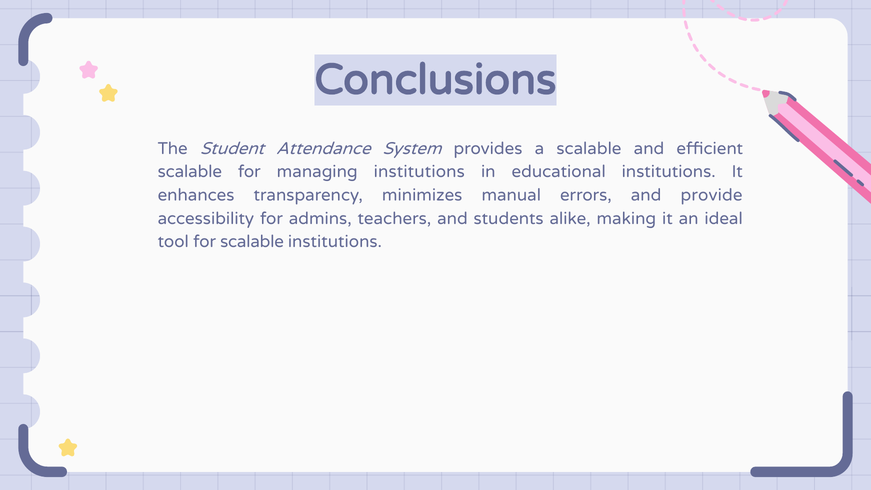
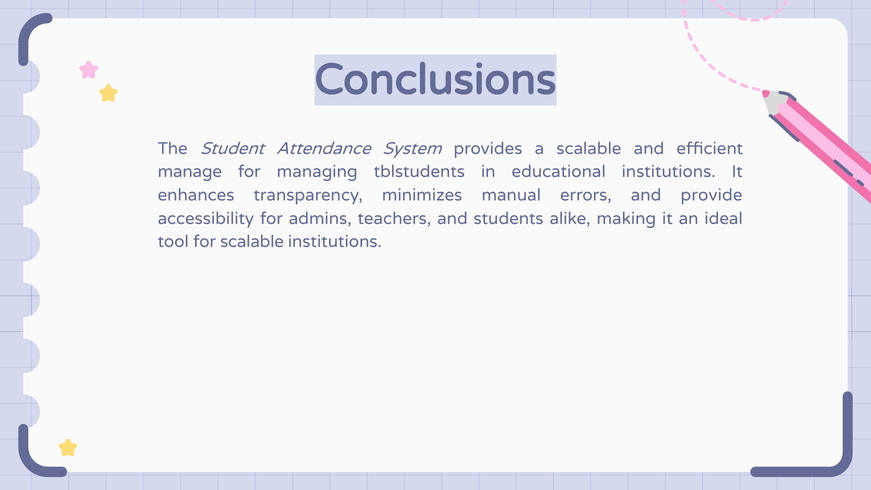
scalable: scalable -> manage (190, 172)
managing institutions: institutions -> tblstudents (419, 172)
